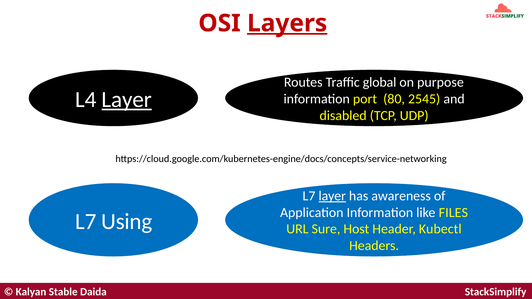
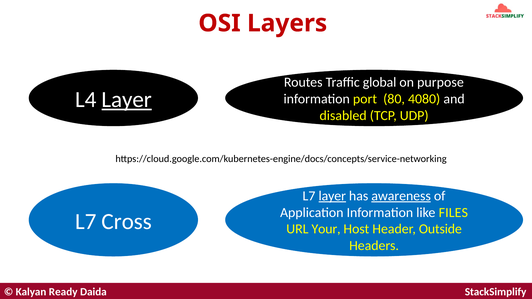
Layers underline: present -> none (287, 23)
2545: 2545 -> 4080 (424, 99)
awareness underline: none -> present (401, 196)
Using: Using -> Cross (127, 222)
Sure: Sure -> Your (326, 229)
Kubectl: Kubectl -> Outside (440, 229)
Stable: Stable -> Ready (63, 292)
